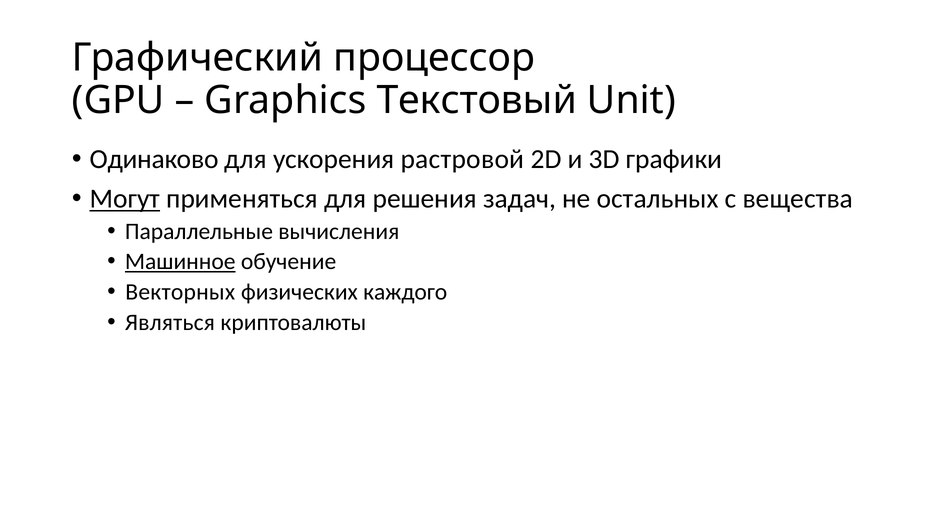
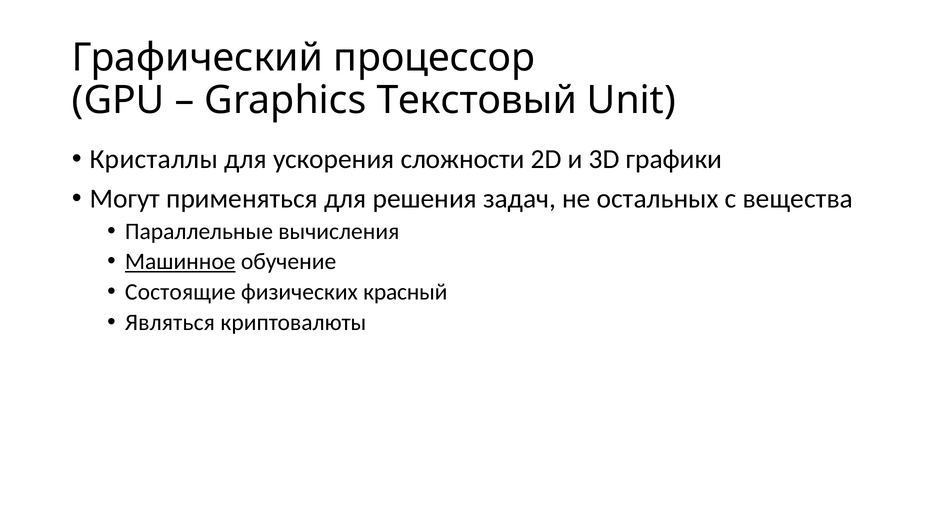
Одинаково: Одинаково -> Кристаллы (154, 159)
растровой: растровой -> сложности (463, 159)
Могут underline: present -> none (125, 199)
Векторных: Векторных -> Состоящие (180, 292)
каждого: каждого -> красный (405, 292)
